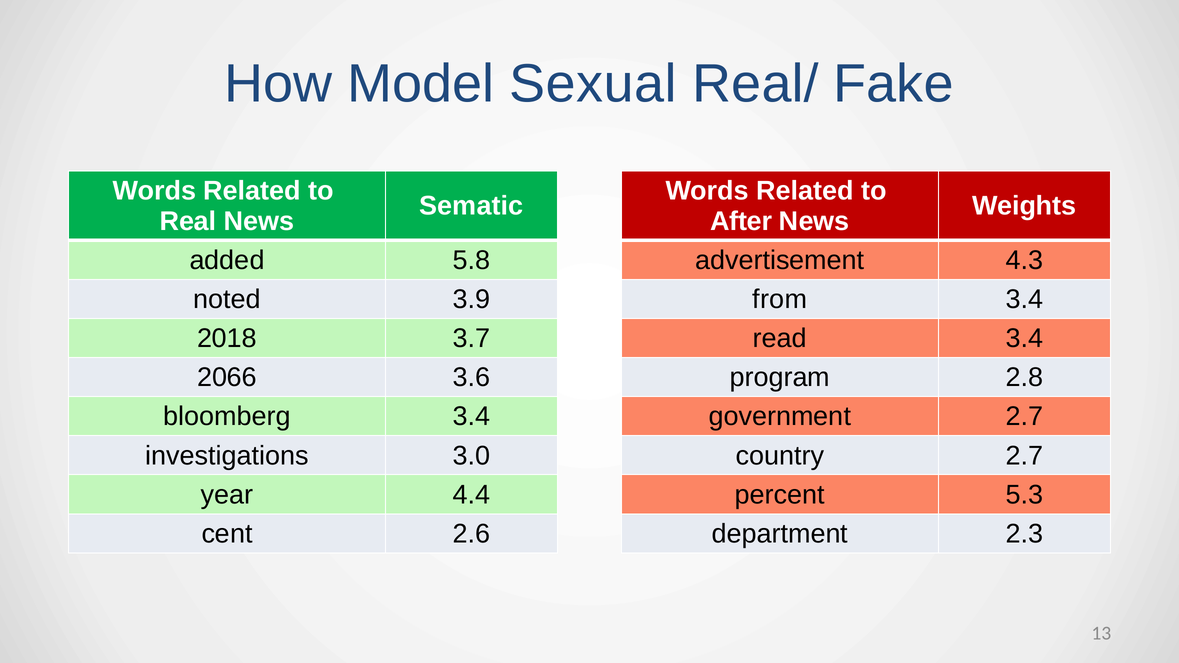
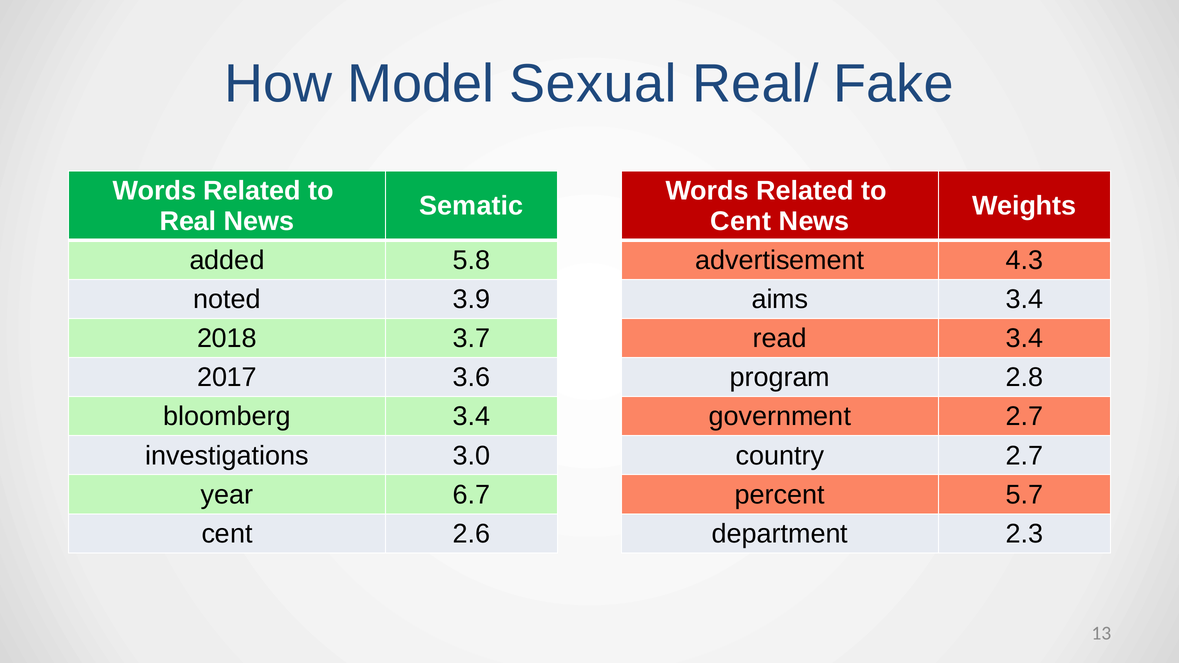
After: After -> Cent (741, 221)
from: from -> aims (780, 299)
2066: 2066 -> 2017 (227, 378)
4.4: 4.4 -> 6.7 (471, 495)
5.3: 5.3 -> 5.7 (1024, 495)
